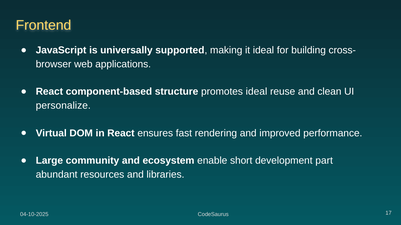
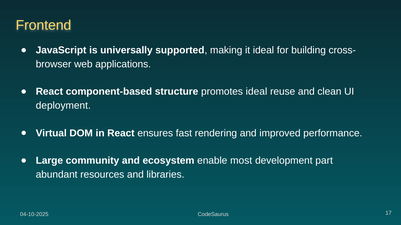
personalize: personalize -> deployment (63, 106)
short: short -> most (241, 161)
